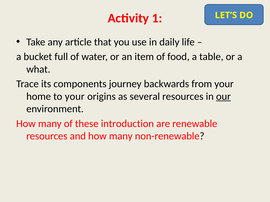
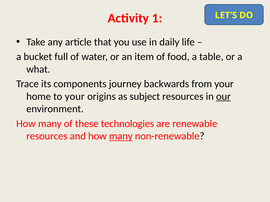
several: several -> subject (145, 97)
introduction: introduction -> technologies (127, 124)
many underline: none -> present (121, 136)
